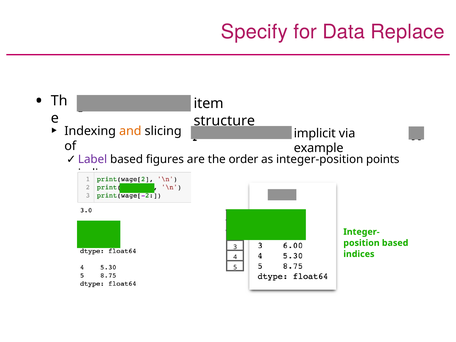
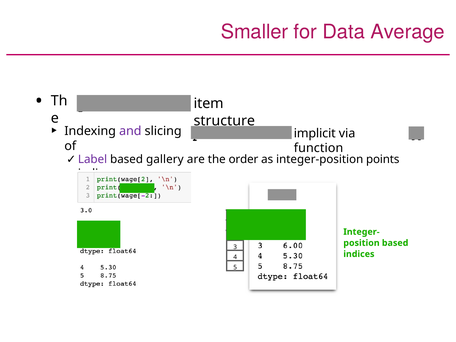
Specify: Specify -> Smaller (254, 32)
Replace: Replace -> Average (408, 32)
and colour: orange -> purple (130, 131)
example: example -> function (319, 148)
figures: figures -> gallery (165, 159)
